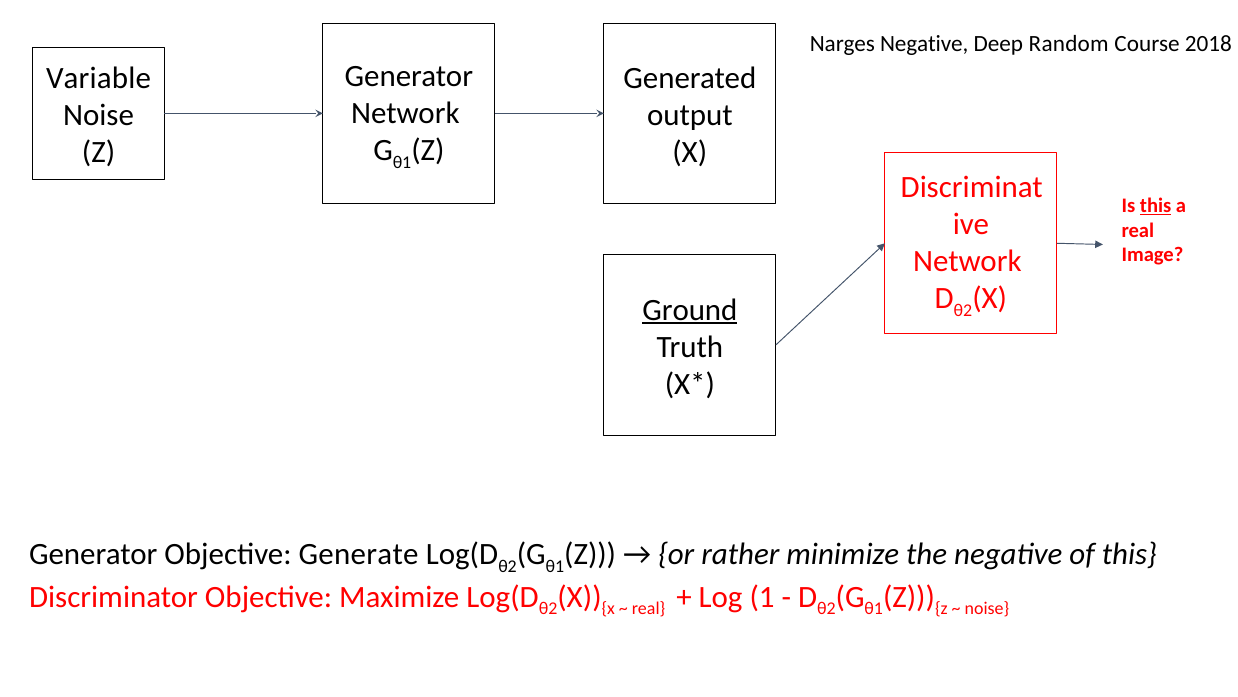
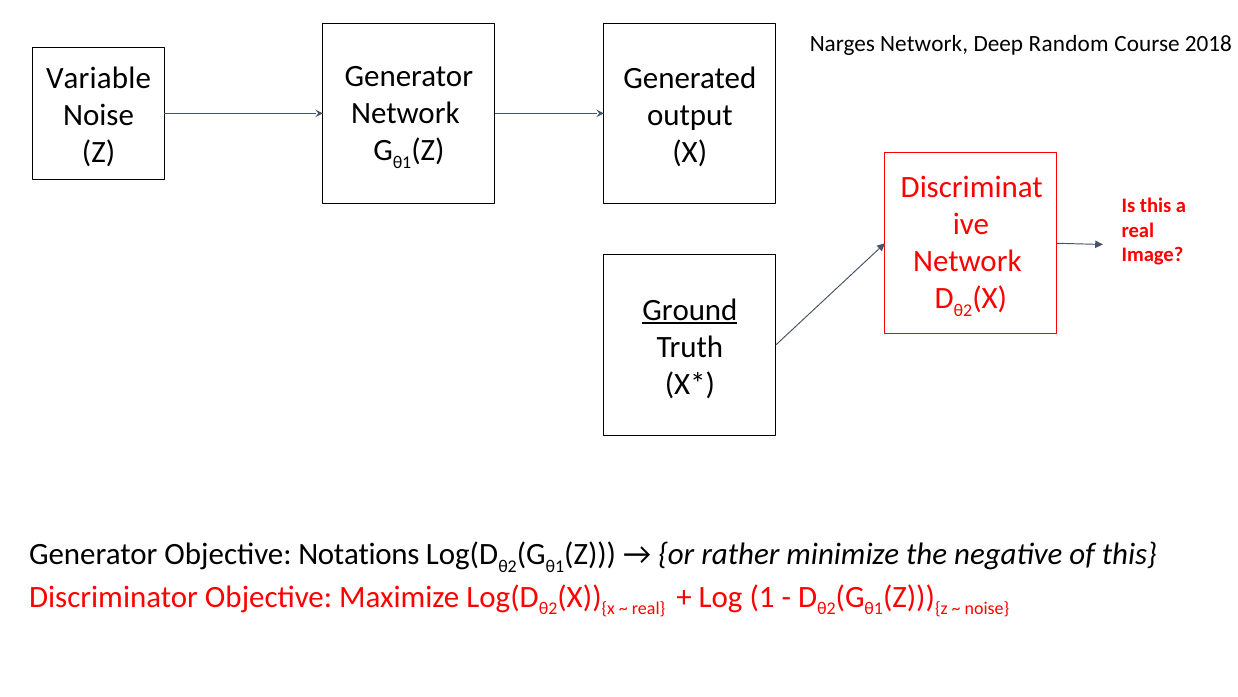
Narges Negative: Negative -> Network (924, 43)
this underline: present -> none (1156, 205)
Generate: Generate -> Notations (359, 554)
